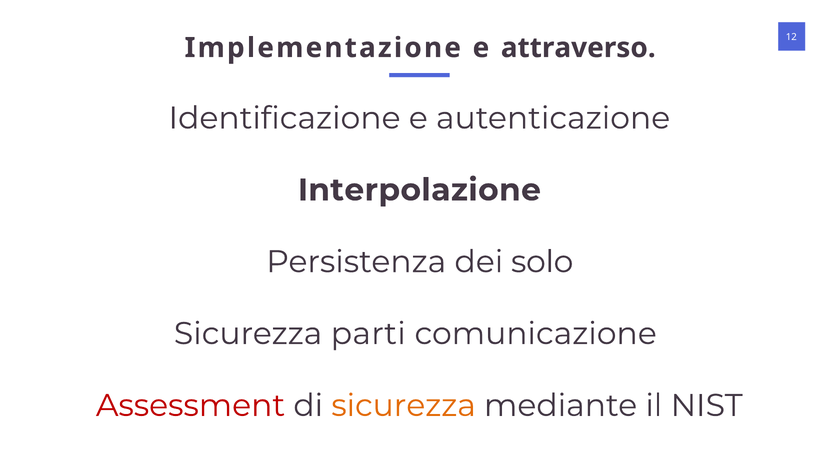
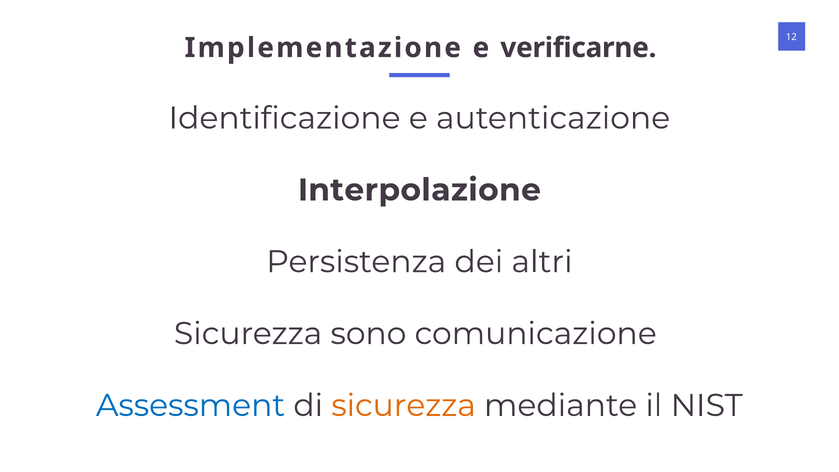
attraverso: attraverso -> verificarne (578, 48)
solo: solo -> altri (542, 262)
parti: parti -> sono (368, 334)
Assessment colour: red -> blue (191, 406)
